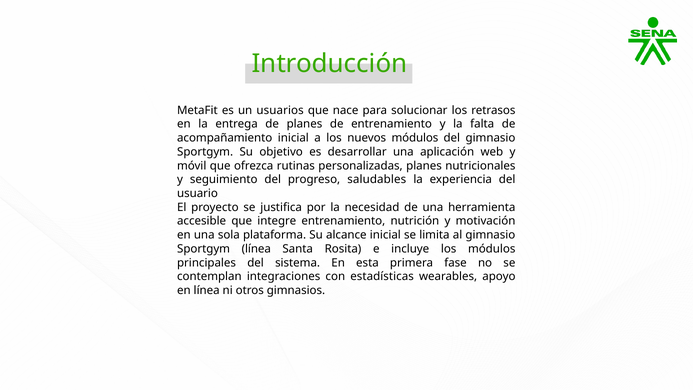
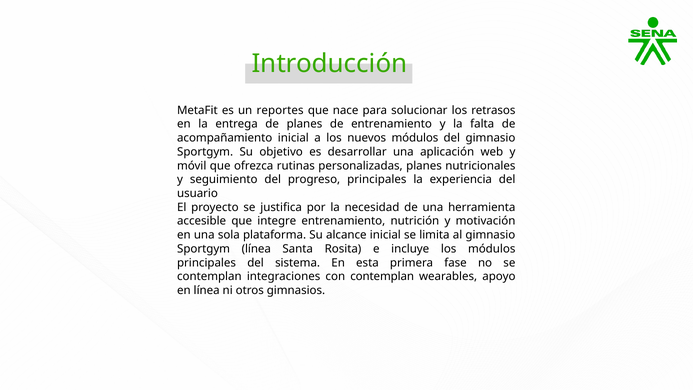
usuarios: usuarios -> reportes (280, 110)
progreso saludables: saludables -> principales (377, 179)
con estadísticas: estadísticas -> contemplan (382, 276)
